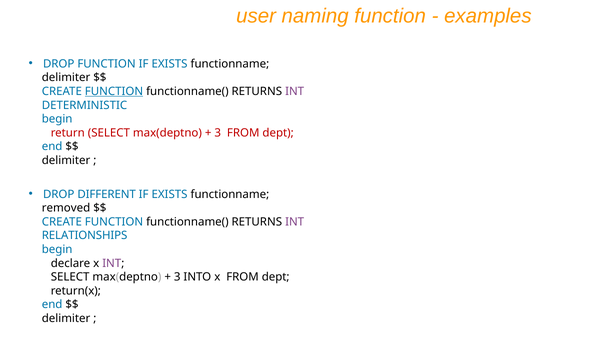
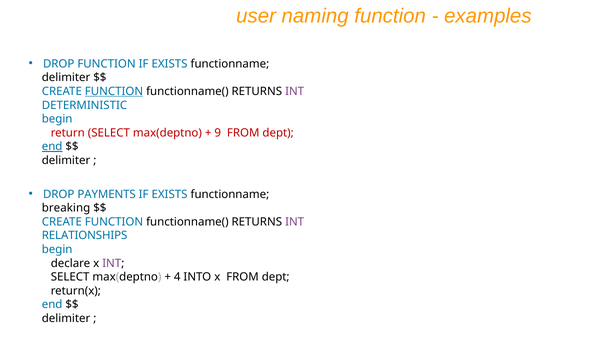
3: 3 -> 9 (218, 133)
end underline: none -> present (52, 147)
DIFFERENT: DIFFERENT -> PAYMENTS (107, 194)
removed: removed -> breaking (66, 208)
3: 3 -> 4 (177, 277)
